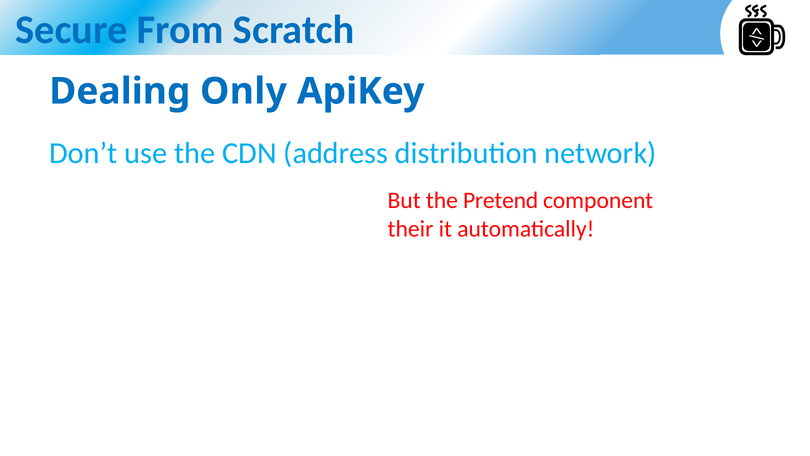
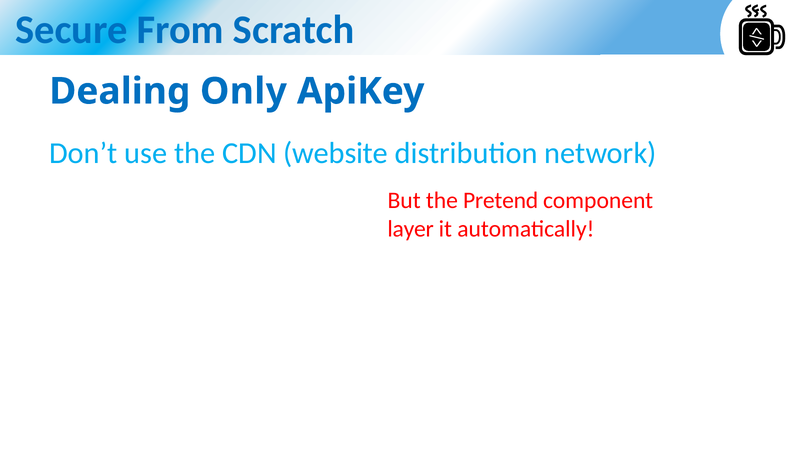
address: address -> website (336, 153)
their: their -> layer (411, 229)
